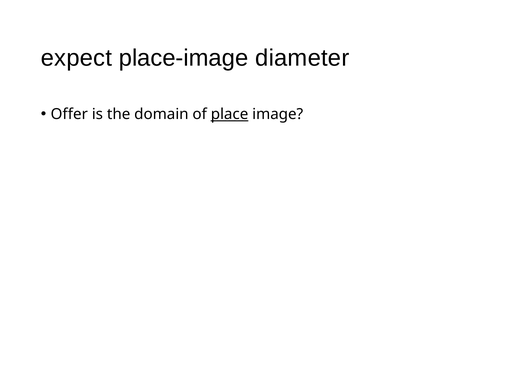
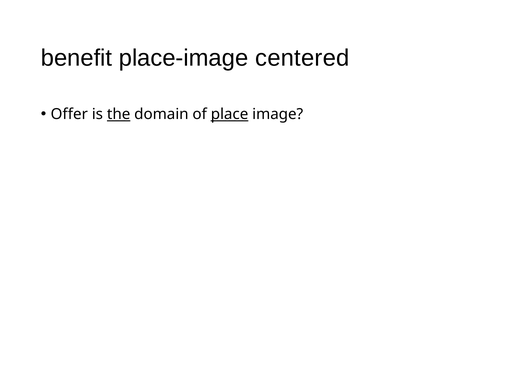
expect: expect -> benefit (77, 58)
diameter: diameter -> centered (302, 58)
the underline: none -> present (119, 114)
